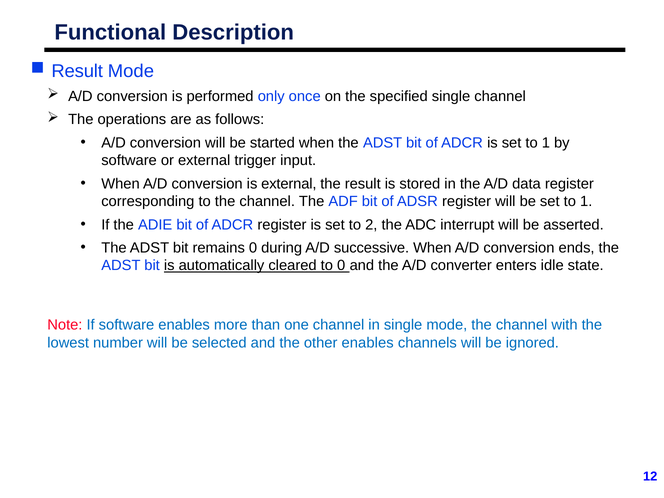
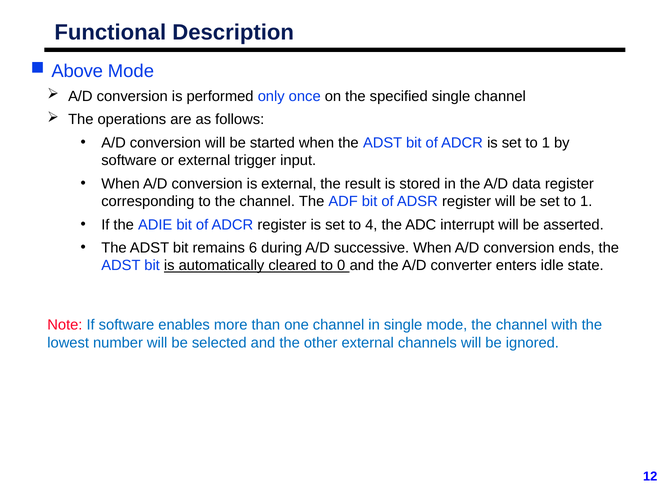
Result: Result -> Above (77, 71)
2: 2 -> 4 (371, 225)
remains 0: 0 -> 6 (253, 248)
other enables: enables -> external (368, 343)
